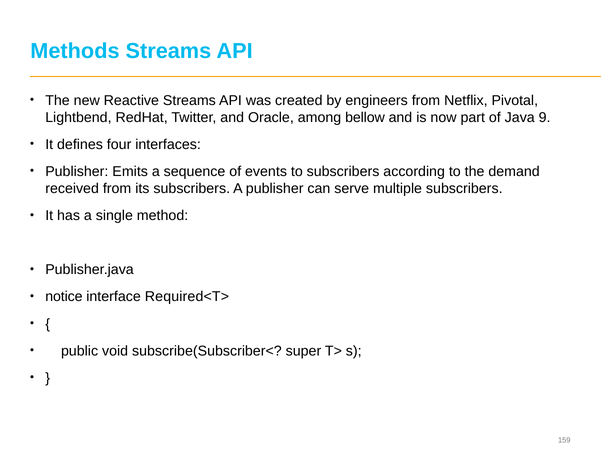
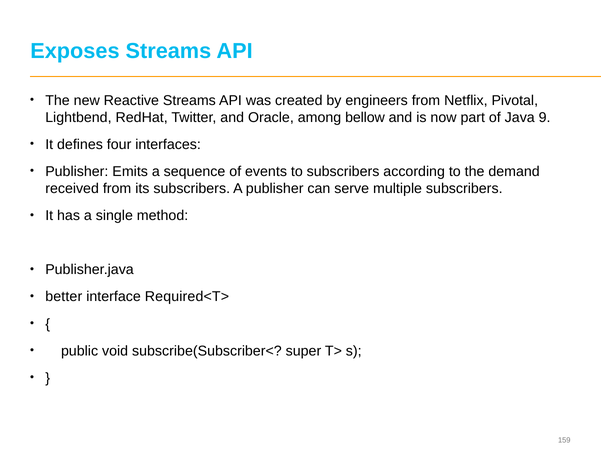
Methods: Methods -> Exposes (75, 51)
notice: notice -> better (64, 297)
